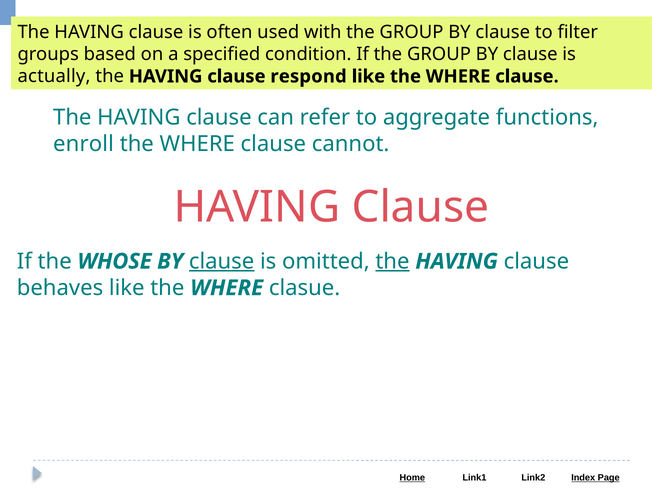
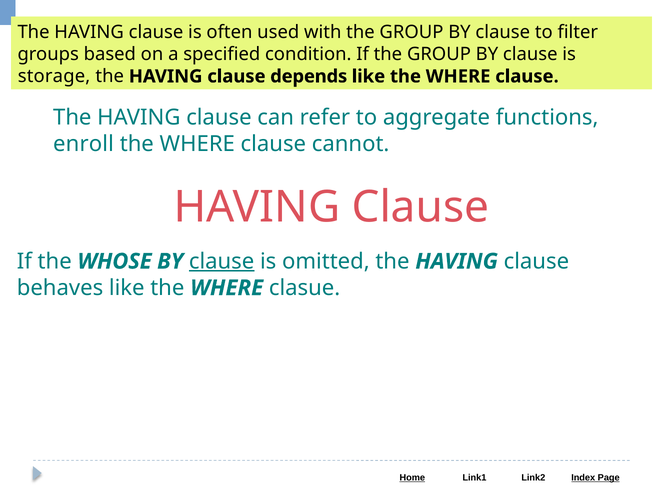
actually: actually -> storage (54, 76)
respond: respond -> depends (309, 76)
the underline: present -> none (392, 262)
